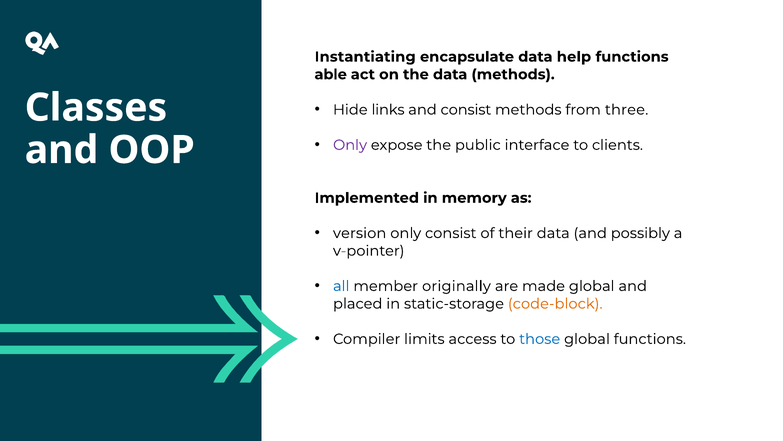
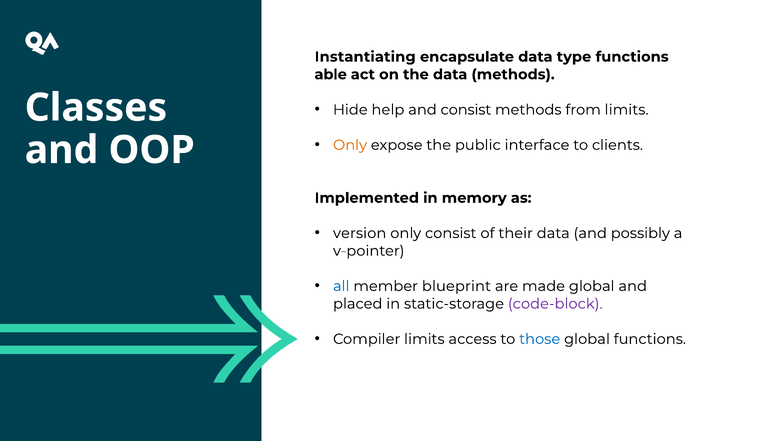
help: help -> type (574, 57)
links: links -> help (388, 110)
from three: three -> limits (627, 110)
Only colour: purple -> orange (350, 145)
originally: originally -> blueprint (456, 286)
code-block colour: orange -> purple (555, 303)
